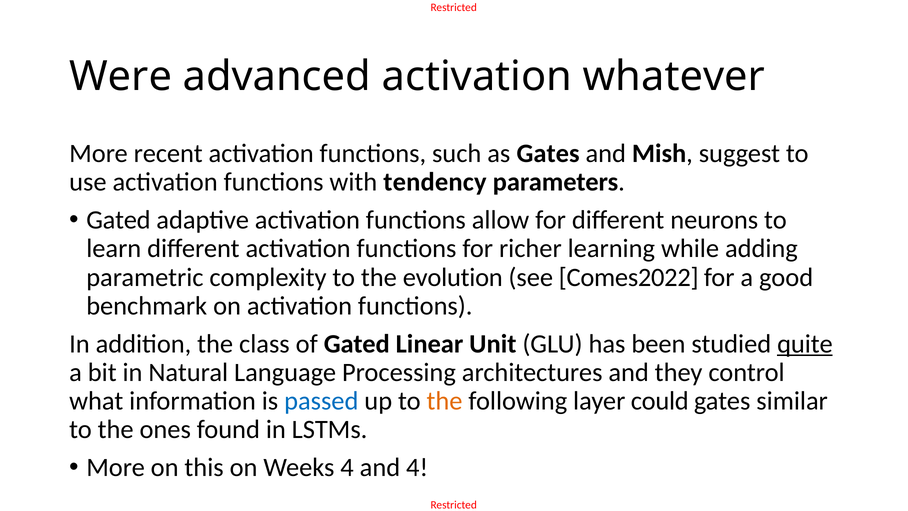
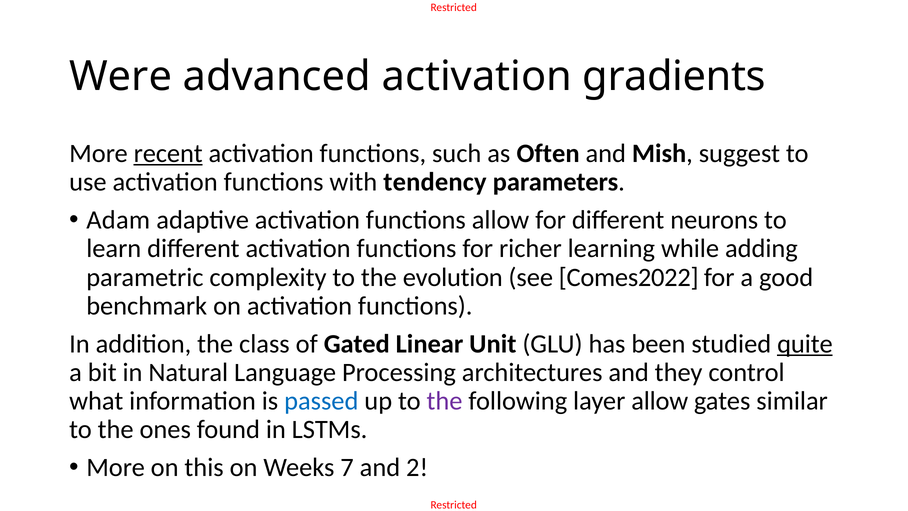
whatever: whatever -> gradients (674, 76)
recent underline: none -> present (168, 153)
as Gates: Gates -> Often (548, 153)
Gated: Gated -> Adam (118, 220)
the colour: orange -> purple (445, 401)
layer could: could -> allow (660, 401)
Weeks 4: 4 -> 7 (347, 467)
and 4: 4 -> 2 (417, 467)
